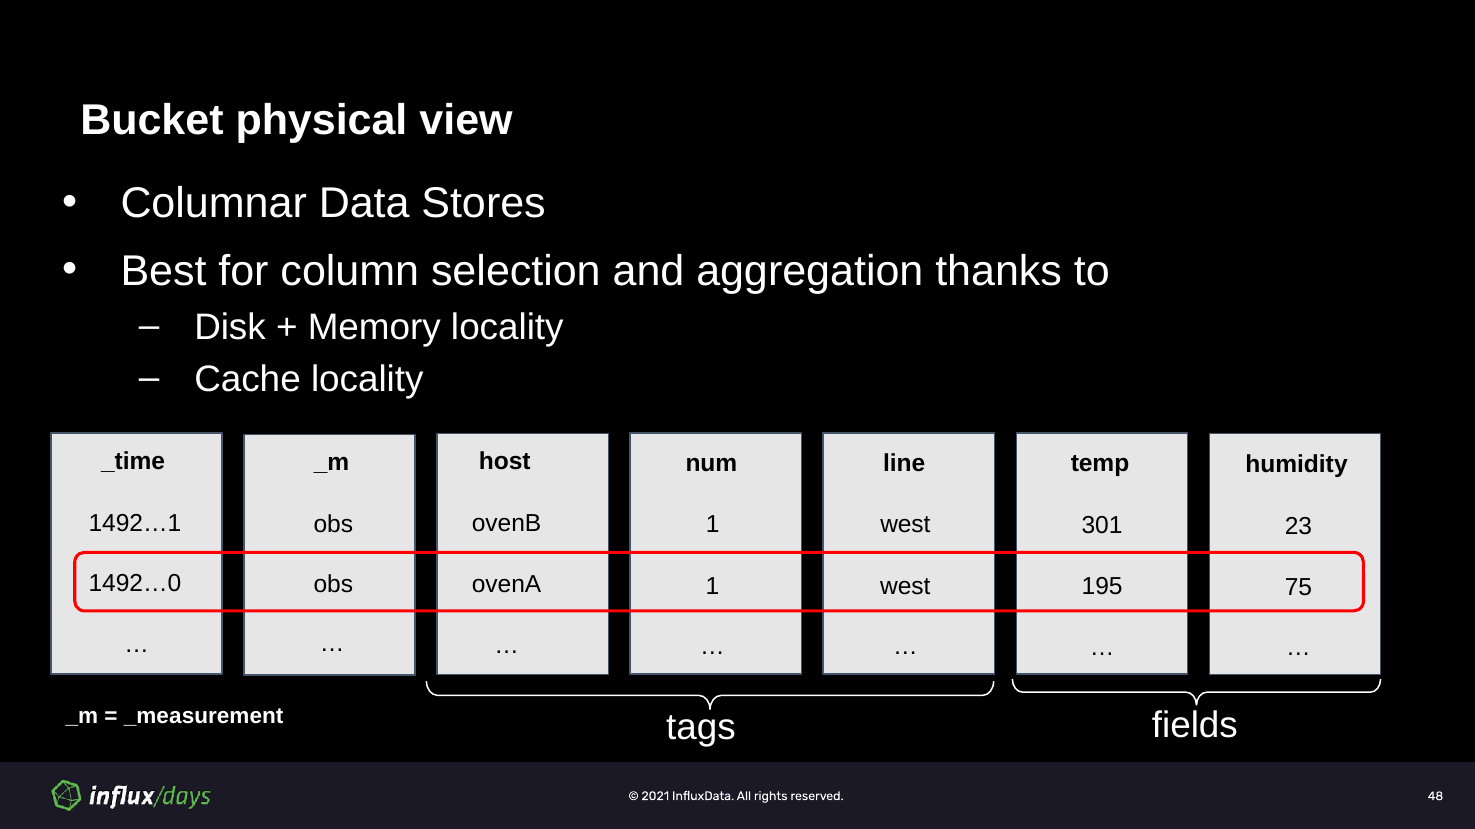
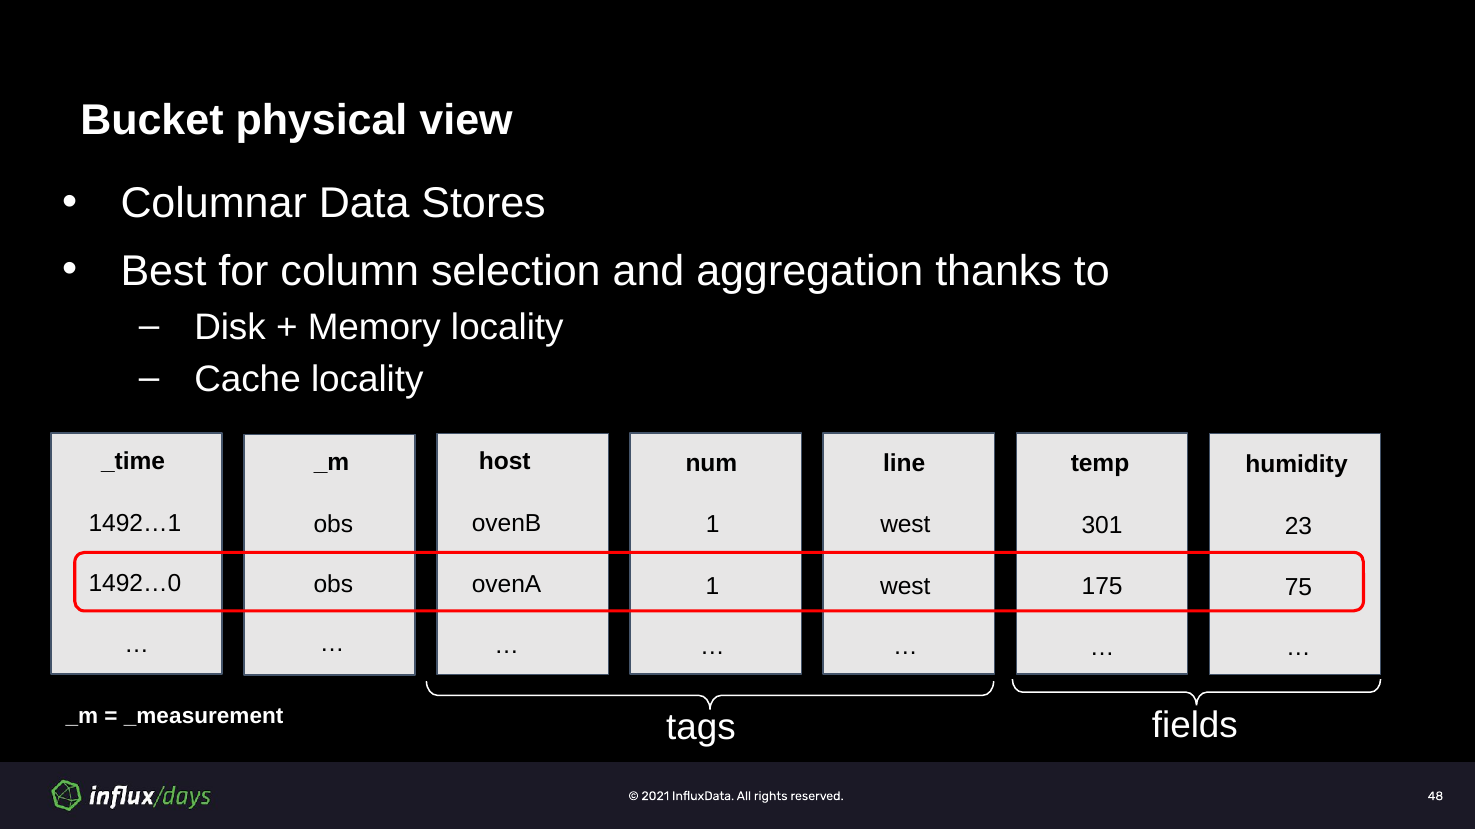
195: 195 -> 175 (1102, 587)
